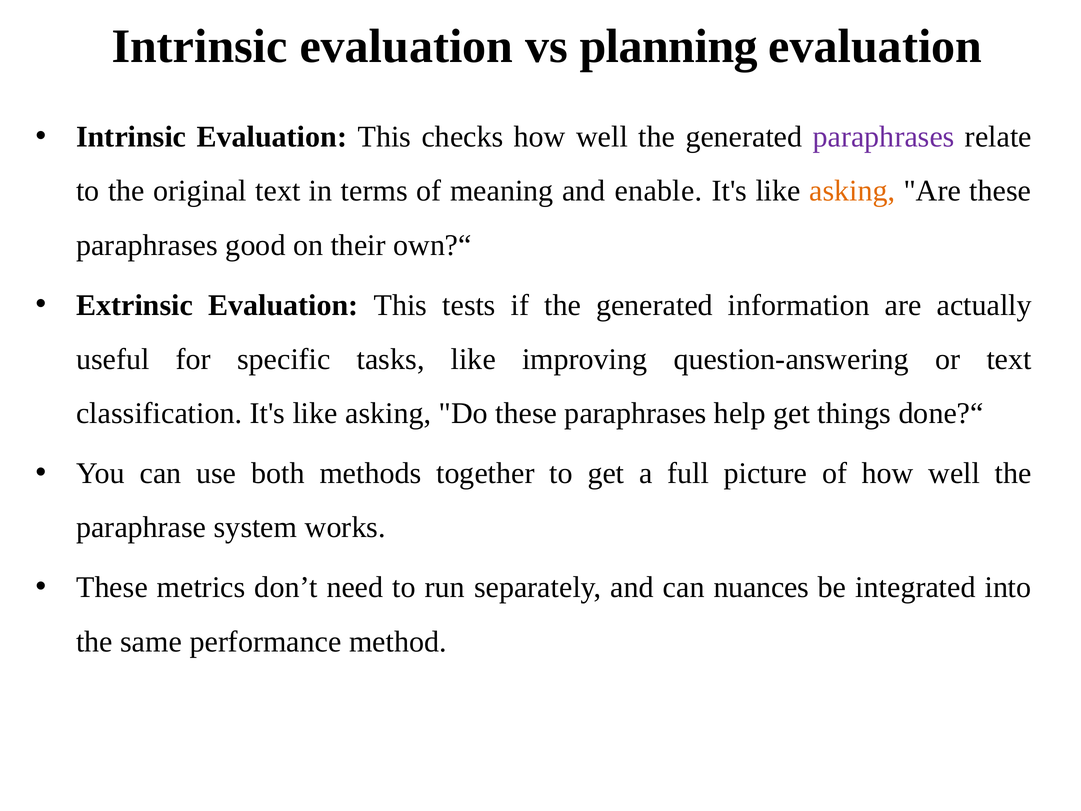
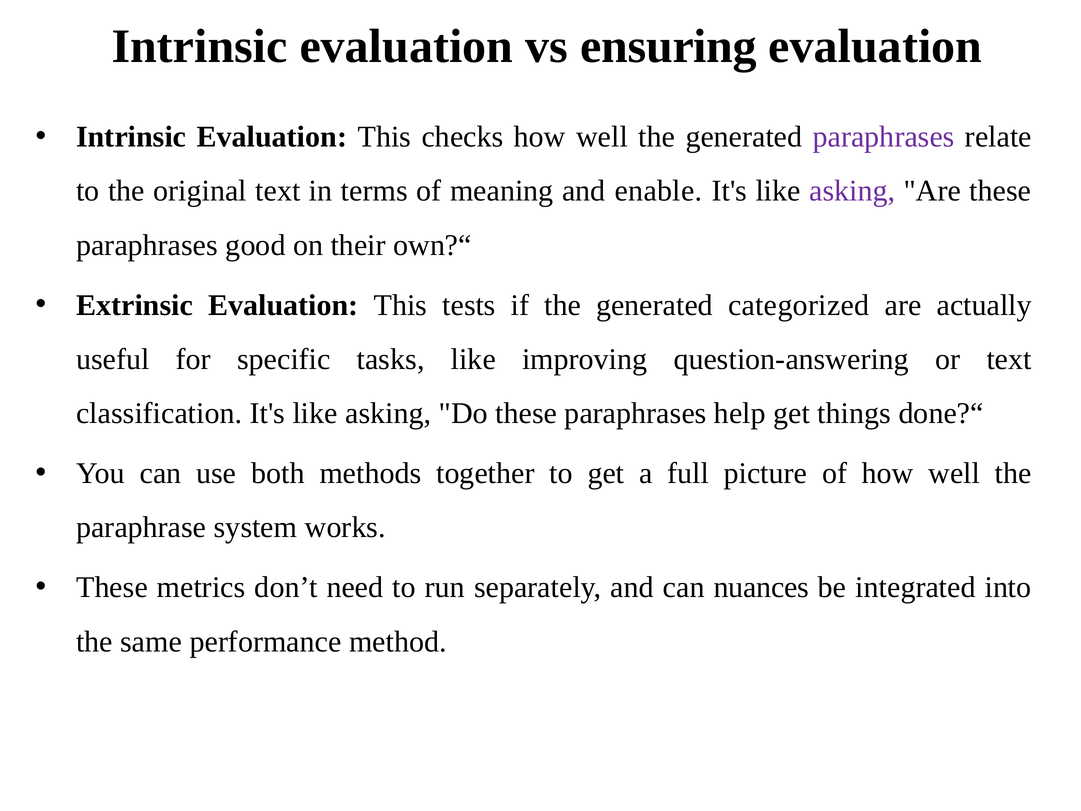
planning: planning -> ensuring (669, 47)
asking colour: orange -> purple (852, 191)
information: information -> categorized (799, 305)
